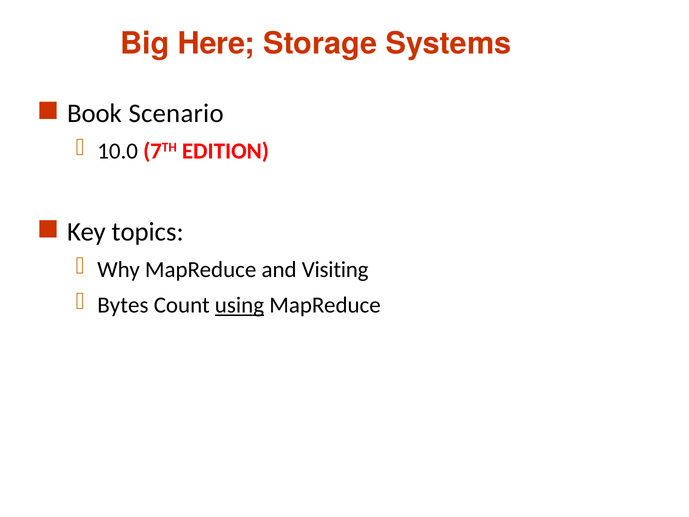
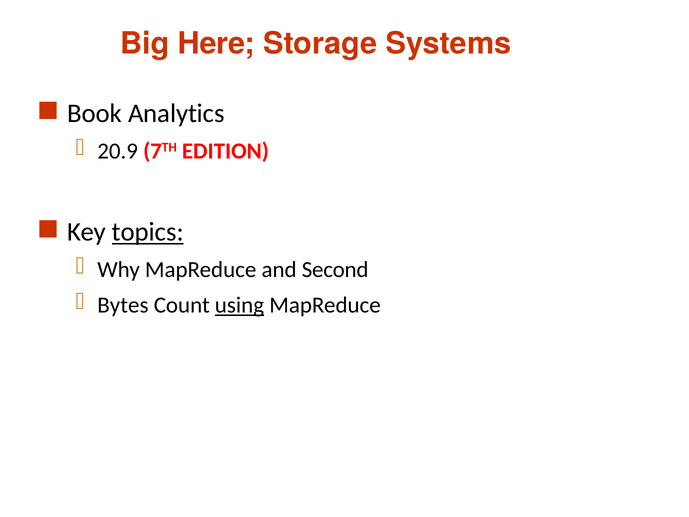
Scenario: Scenario -> Analytics (176, 113)
10.0: 10.0 -> 20.9 (118, 151)
topics underline: none -> present (148, 232)
Visiting: Visiting -> Second (335, 270)
